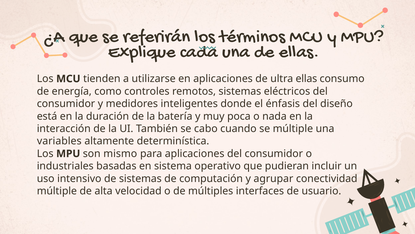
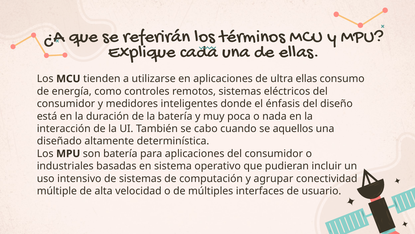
se múltiple: múltiple -> aquellos (293, 128)
variables: variables -> diseñado (59, 141)
son mismo: mismo -> batería (120, 153)
